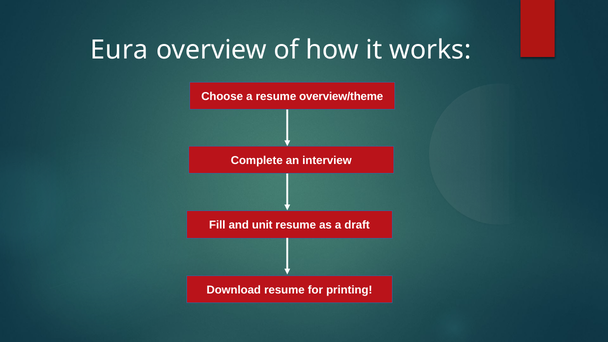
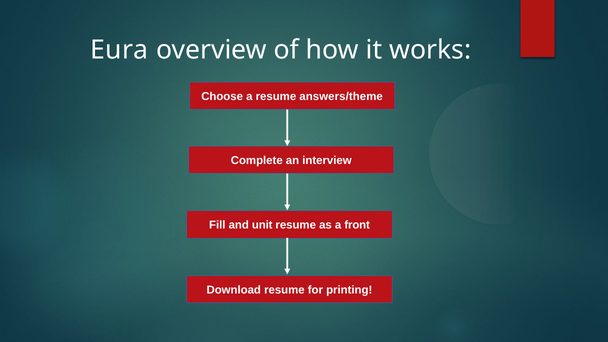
overview/theme: overview/theme -> answers/theme (341, 97)
draft: draft -> front (357, 225)
